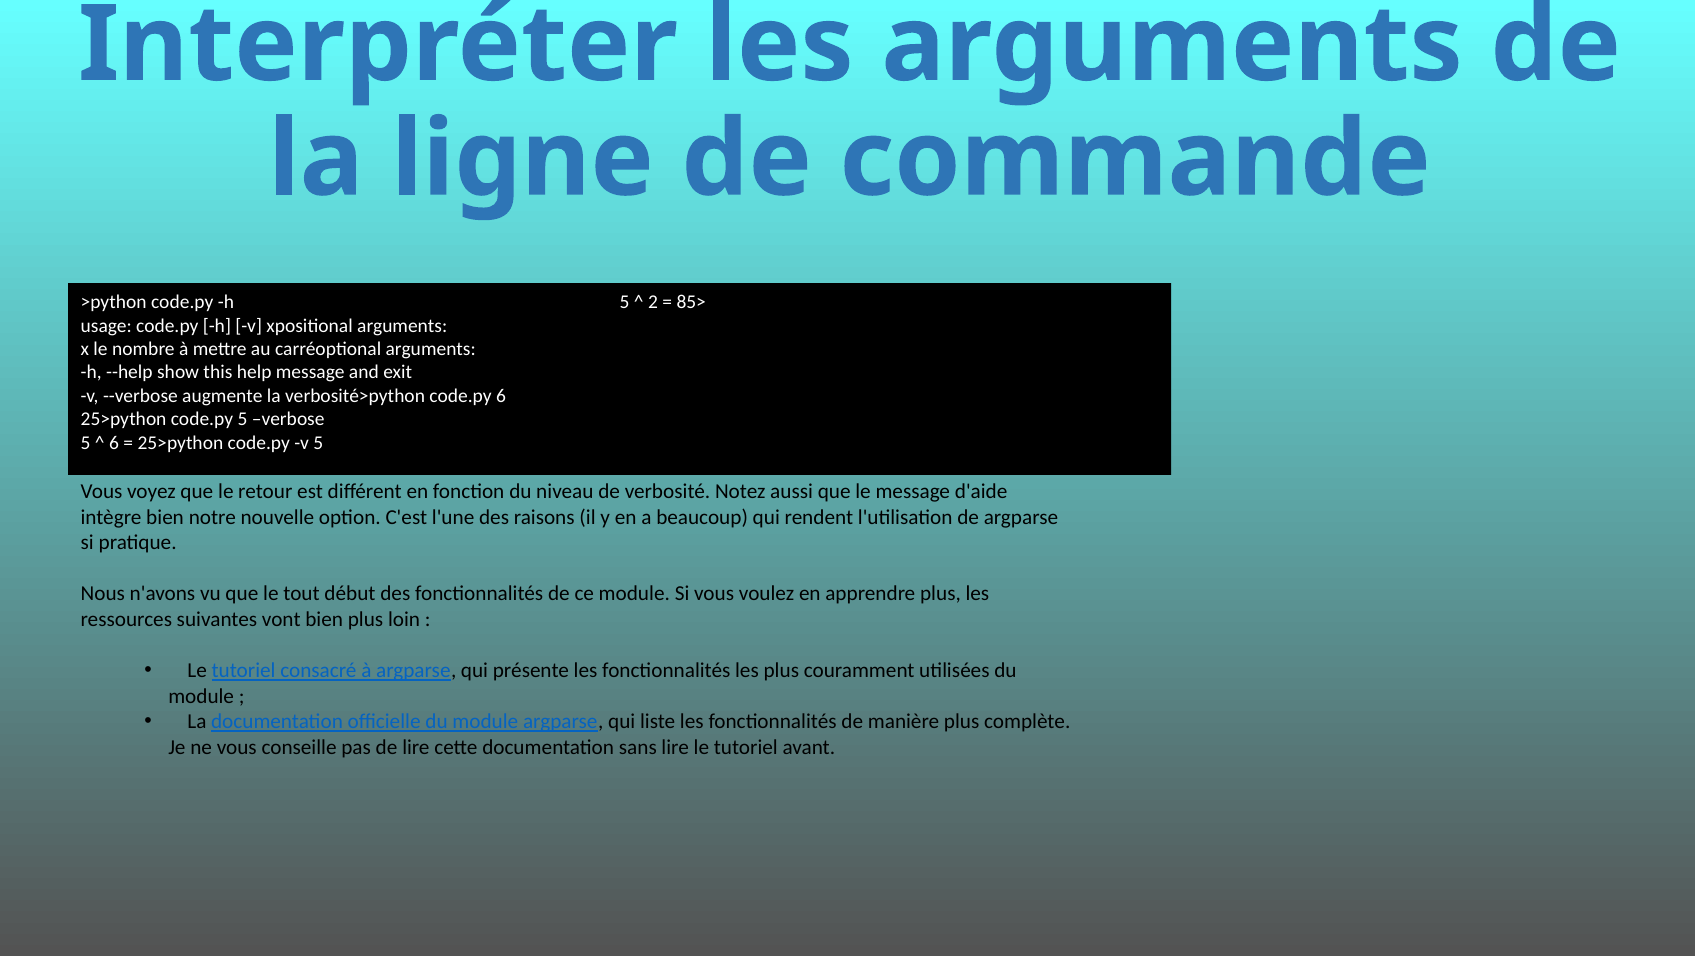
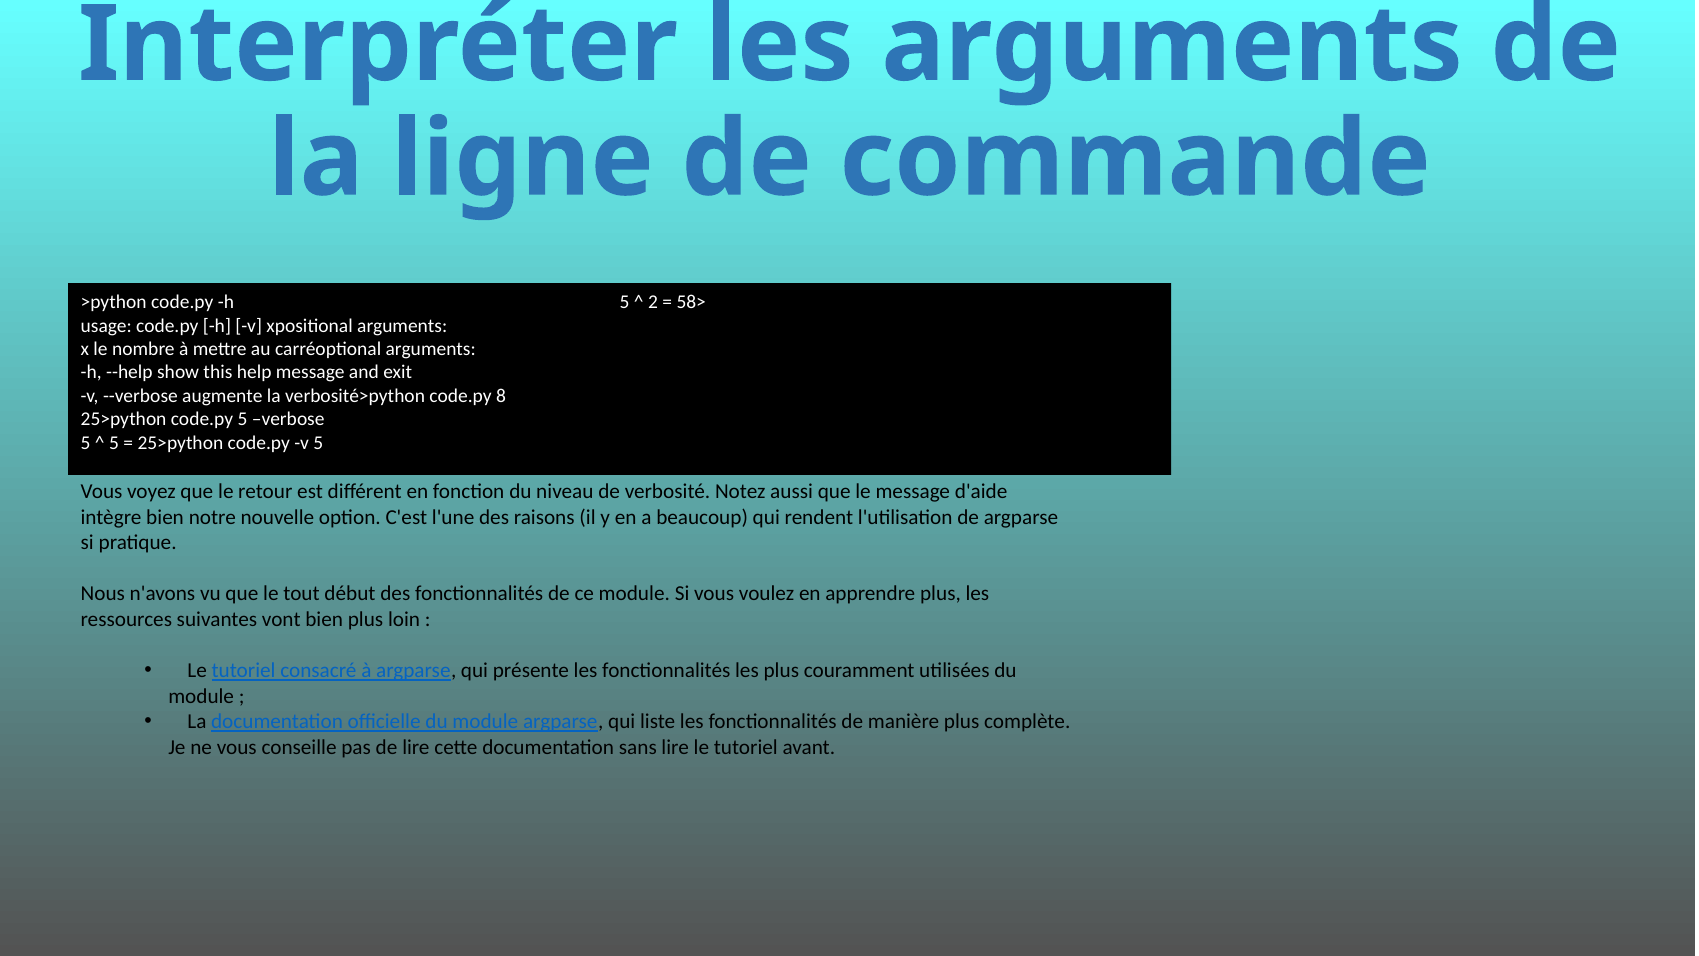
85>: 85> -> 58> (691, 302)
code.py 6: 6 -> 8 (501, 396)
6: 6 -> 5 (114, 443)
